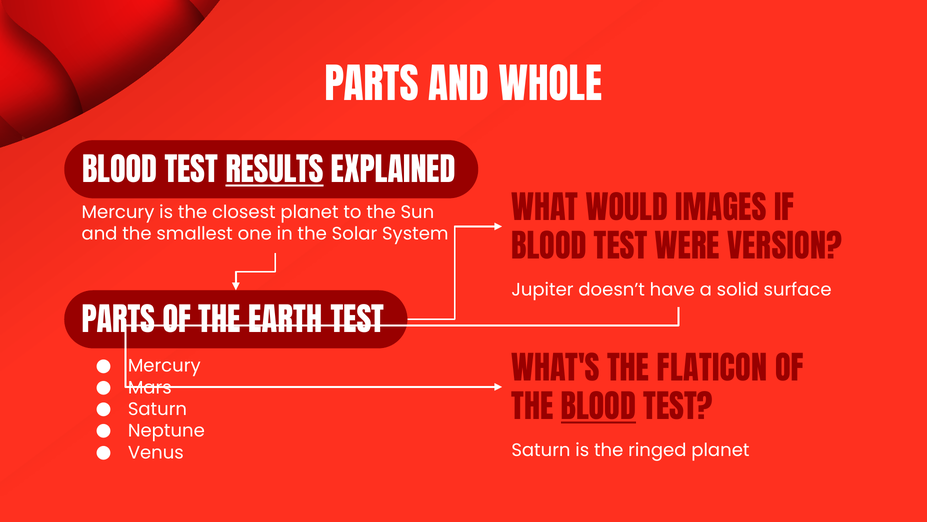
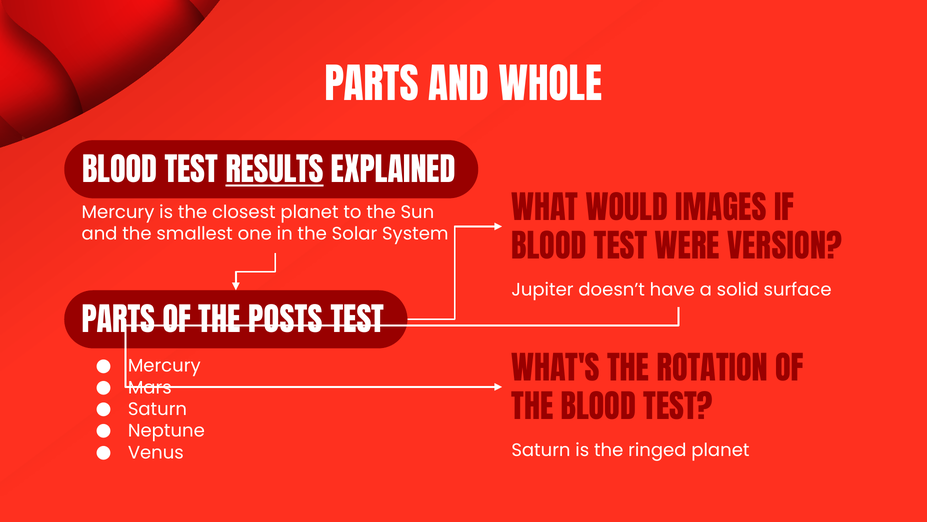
EARTH: EARTH -> POSTS (285, 321)
FLATICON: FLATICON -> ROTATION (712, 369)
BLOOD underline: present -> none (598, 408)
